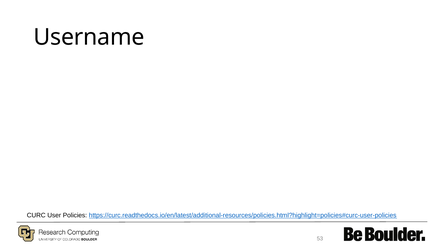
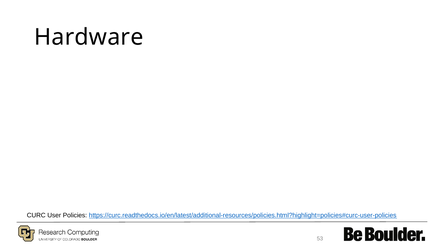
Username: Username -> Hardware (89, 37)
